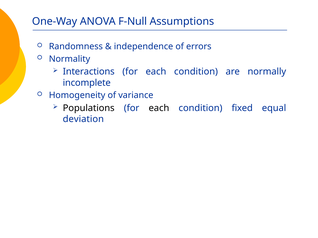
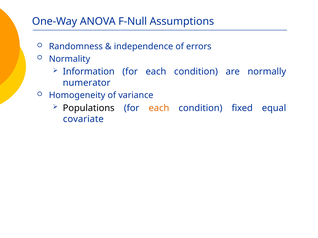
Interactions: Interactions -> Information (89, 72)
incomplete: incomplete -> numerator (87, 83)
each colour: black -> orange (159, 108)
deviation: deviation -> covariate (83, 119)
